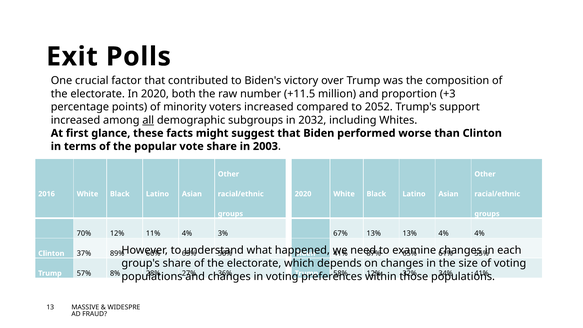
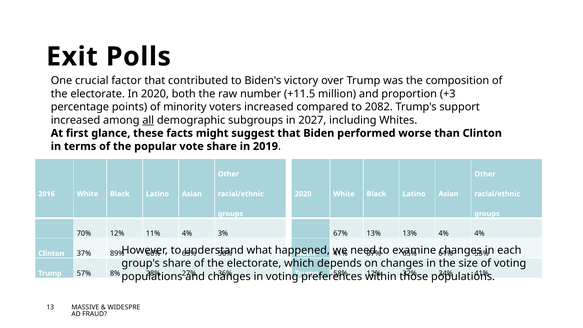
2052: 2052 -> 2082 (379, 107)
2032: 2032 -> 2027 (312, 120)
2003: 2003 -> 2019 (265, 146)
